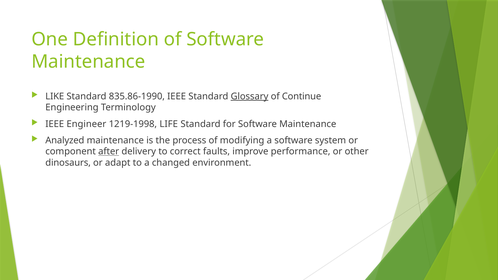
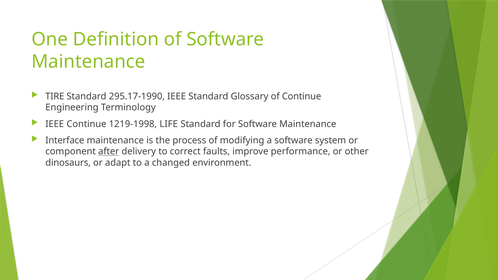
LIKE: LIKE -> TIRE (55, 96)
835.86-1990: 835.86-1990 -> 295.17-1990 (137, 96)
Glossary underline: present -> none (250, 96)
IEEE Engineer: Engineer -> Continue (86, 124)
Analyzed: Analyzed -> Interface (65, 140)
